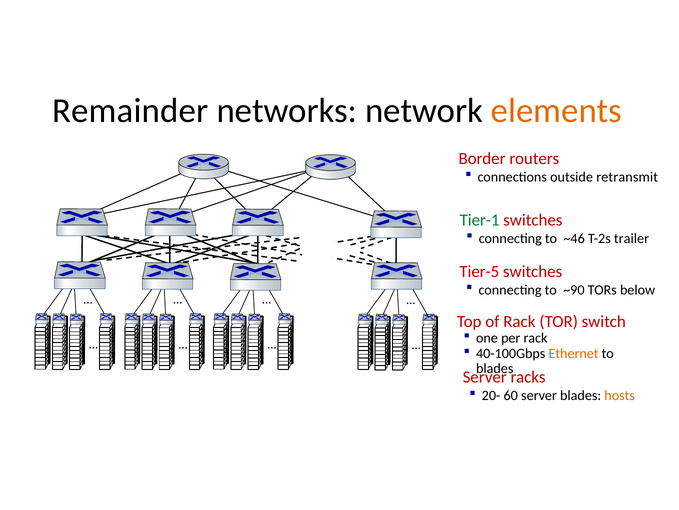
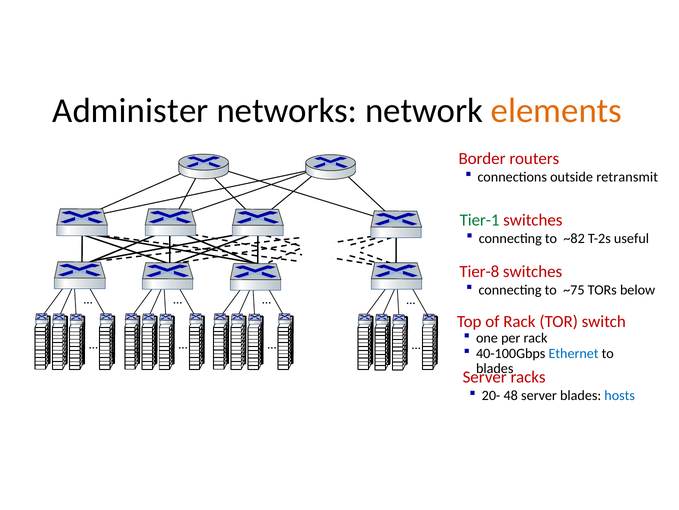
Remainder: Remainder -> Administer (130, 110)
~46: ~46 -> ~82 (574, 238)
trailer: trailer -> useful (632, 238)
Tier-5: Tier-5 -> Tier-8 (479, 271)
~90: ~90 -> ~75 (574, 290)
Ethernet colour: orange -> blue (574, 353)
60: 60 -> 48 (511, 395)
hosts colour: orange -> blue (620, 395)
